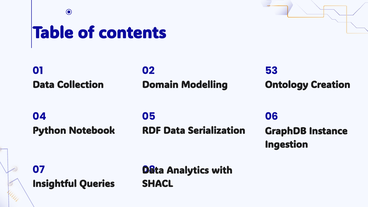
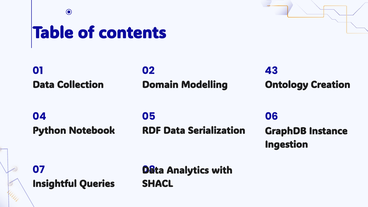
53: 53 -> 43 (271, 71)
